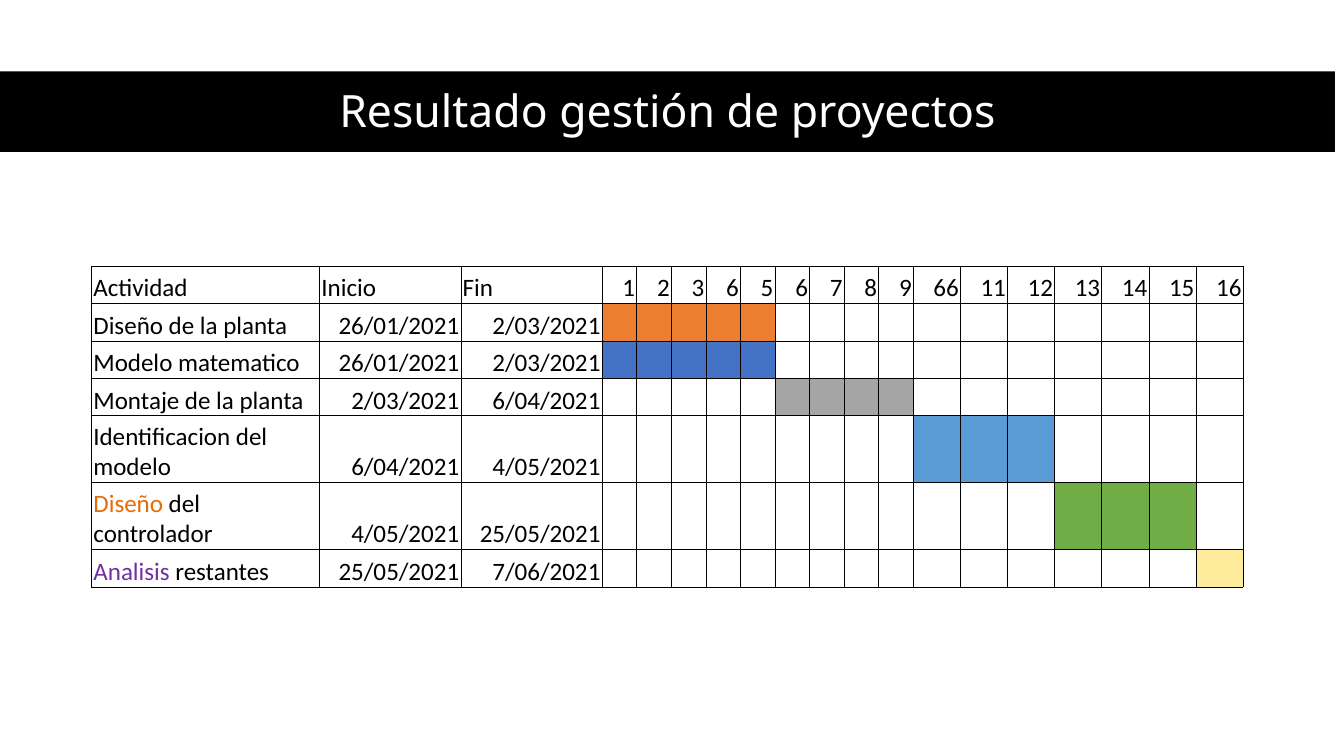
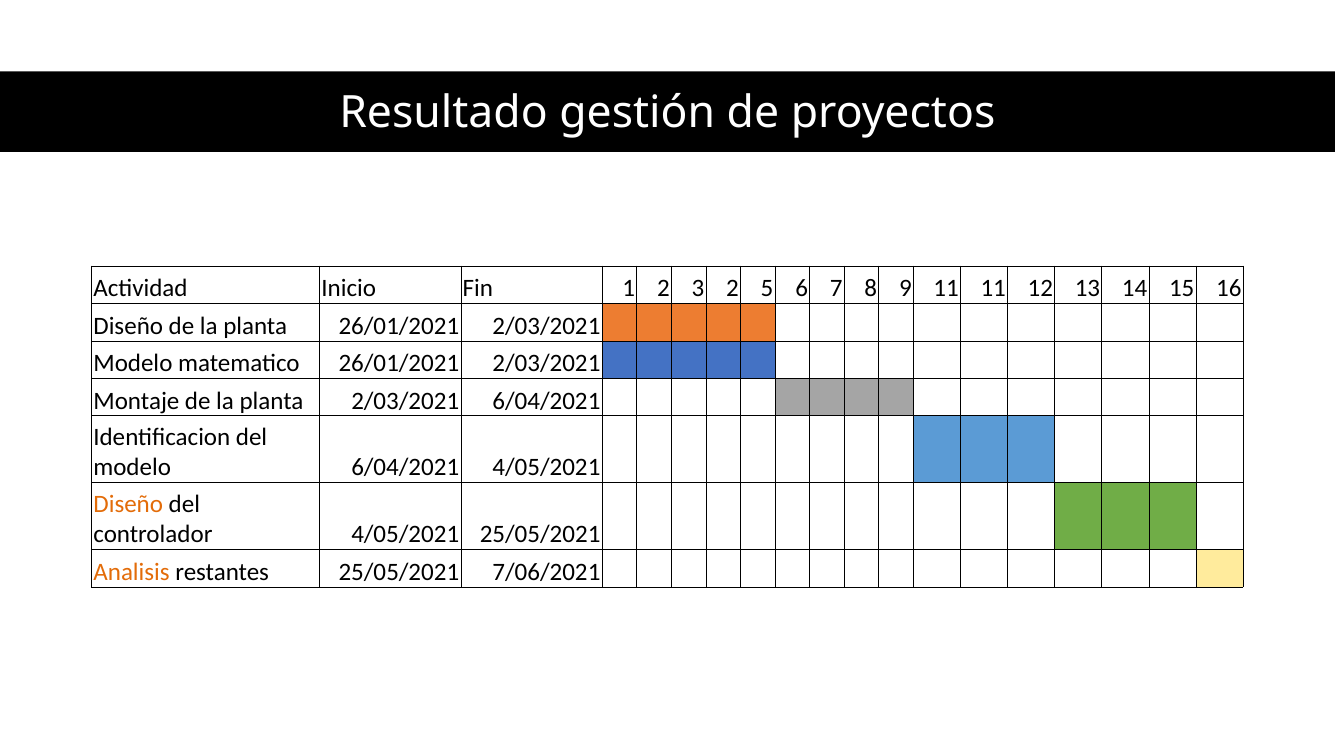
3 6: 6 -> 2 (733, 288)
9 66: 66 -> 11 (946, 288)
Analisis colour: purple -> orange (132, 572)
